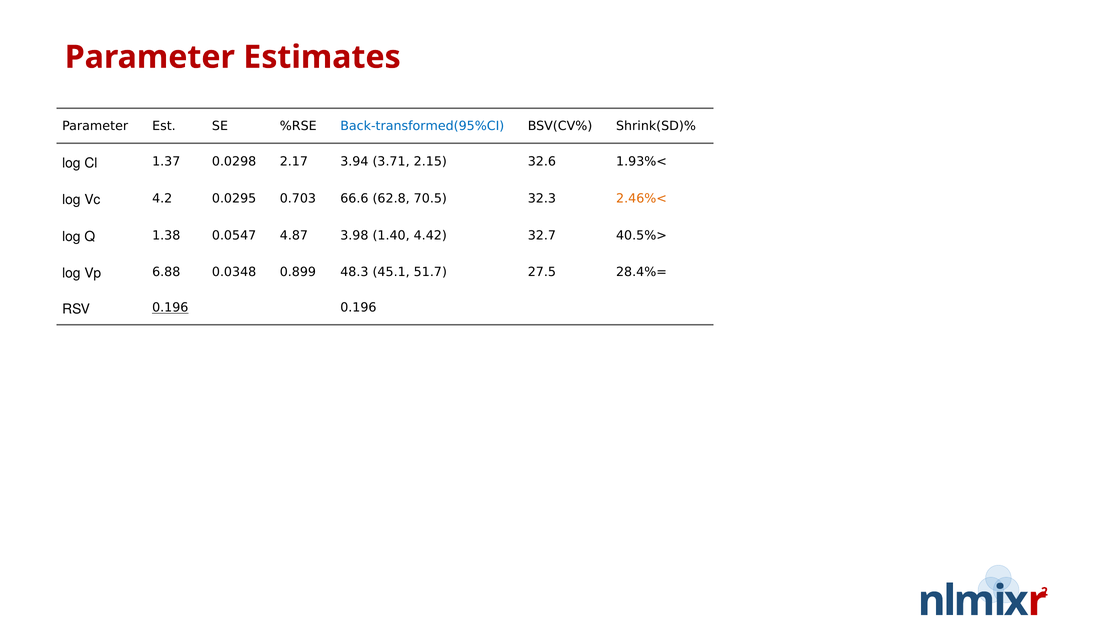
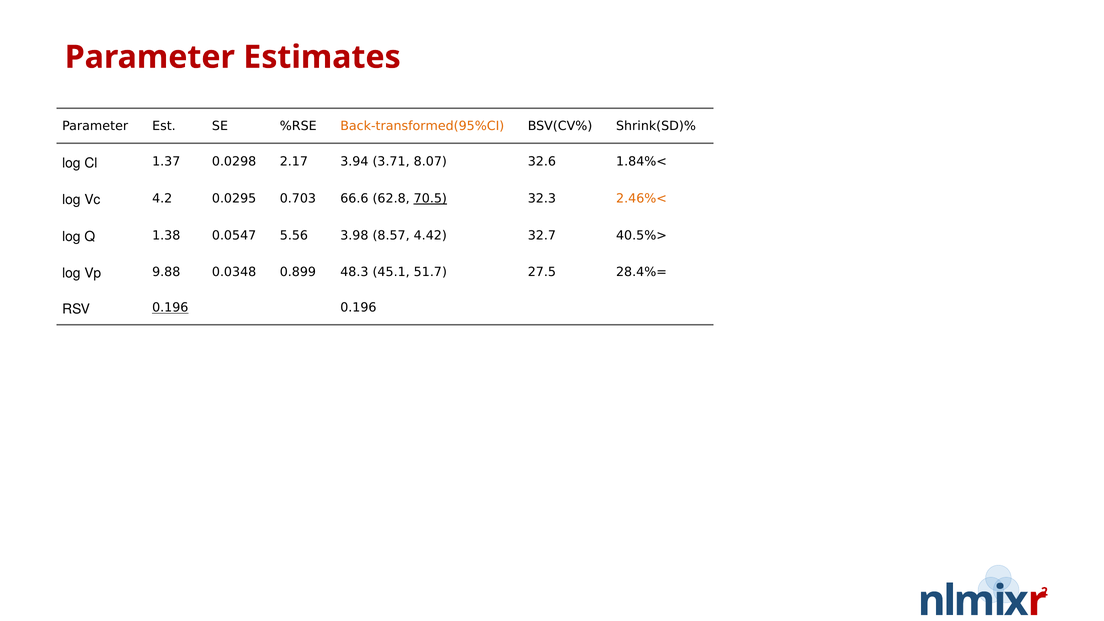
Back-transformed(95%CI colour: blue -> orange (422, 126)
2.15: 2.15 -> 8.07 (430, 162)
1.93%<: 1.93%< -> 1.84%< (642, 162)
70.5 underline: none -> present (430, 199)
4.87: 4.87 -> 5.56 (294, 235)
1.40: 1.40 -> 8.57 (391, 235)
6.88: 6.88 -> 9.88 (166, 272)
